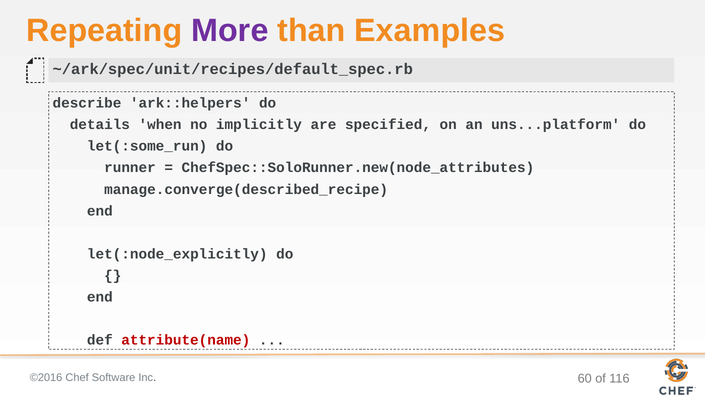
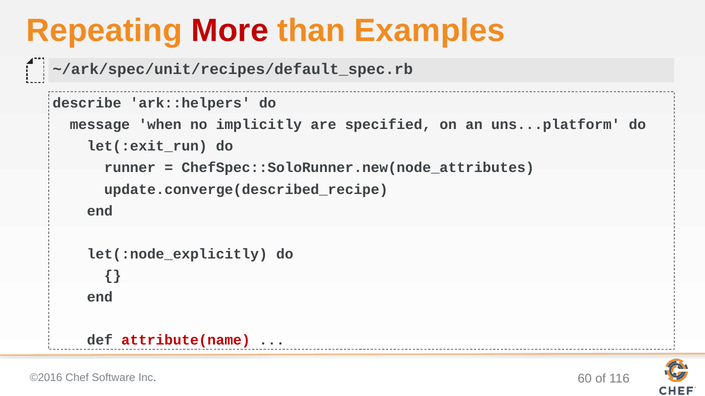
More colour: purple -> red (230, 30)
details: details -> message (100, 125)
let(:some_run: let(:some_run -> let(:exit_run (147, 146)
manage.converge(described_recipe: manage.converge(described_recipe -> update.converge(described_recipe (246, 190)
